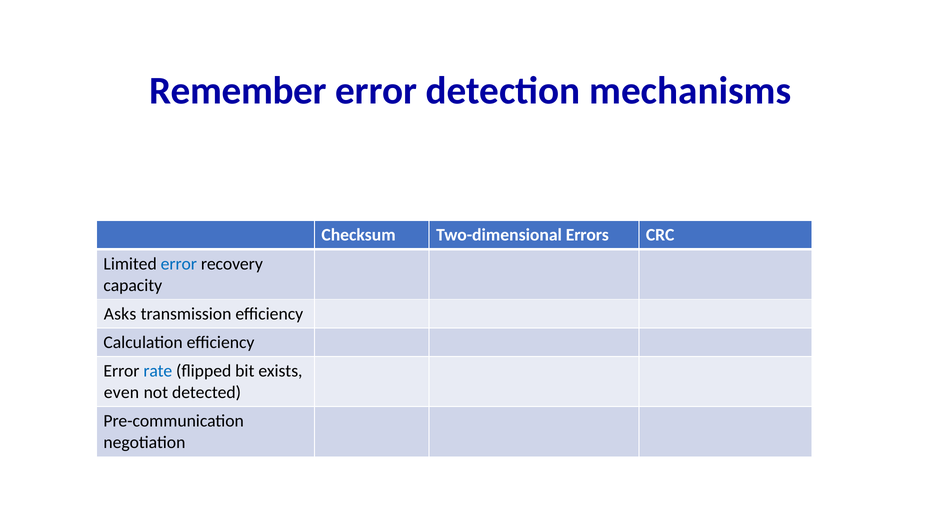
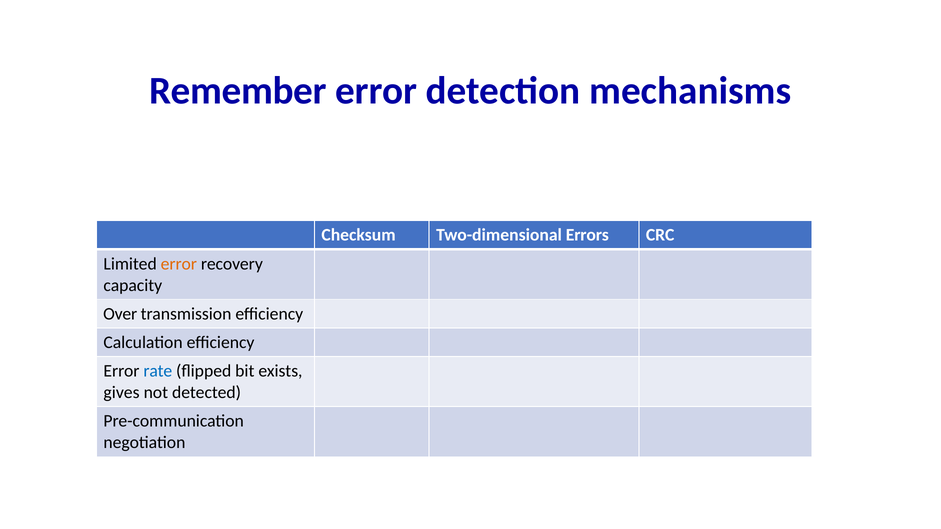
error colour: blue -> orange (179, 264)
Asks: Asks -> Over (120, 314)
even: even -> gives (122, 393)
